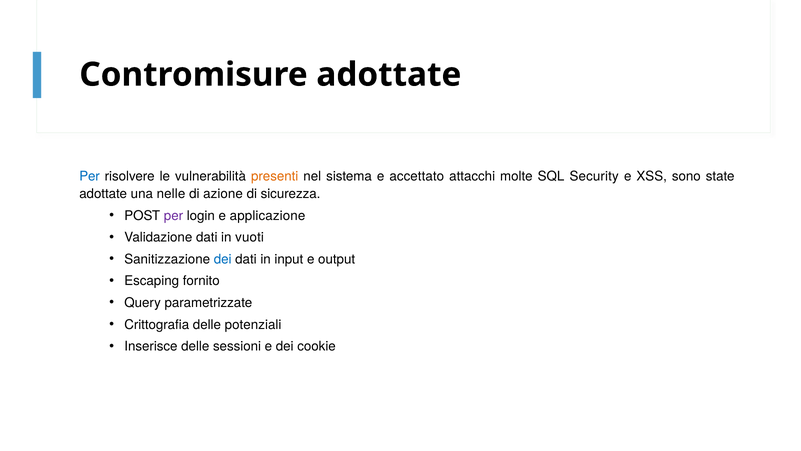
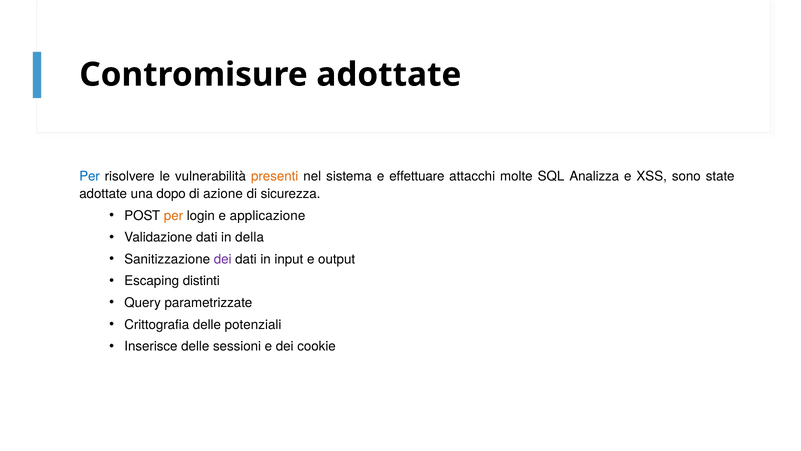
accettato: accettato -> effettuare (417, 176)
Security: Security -> Analizza (594, 176)
nelle: nelle -> dopo (171, 194)
per colour: purple -> orange (173, 216)
vuoti: vuoti -> della (250, 237)
dei colour: blue -> purple (223, 259)
fornito: fornito -> distinti (201, 281)
